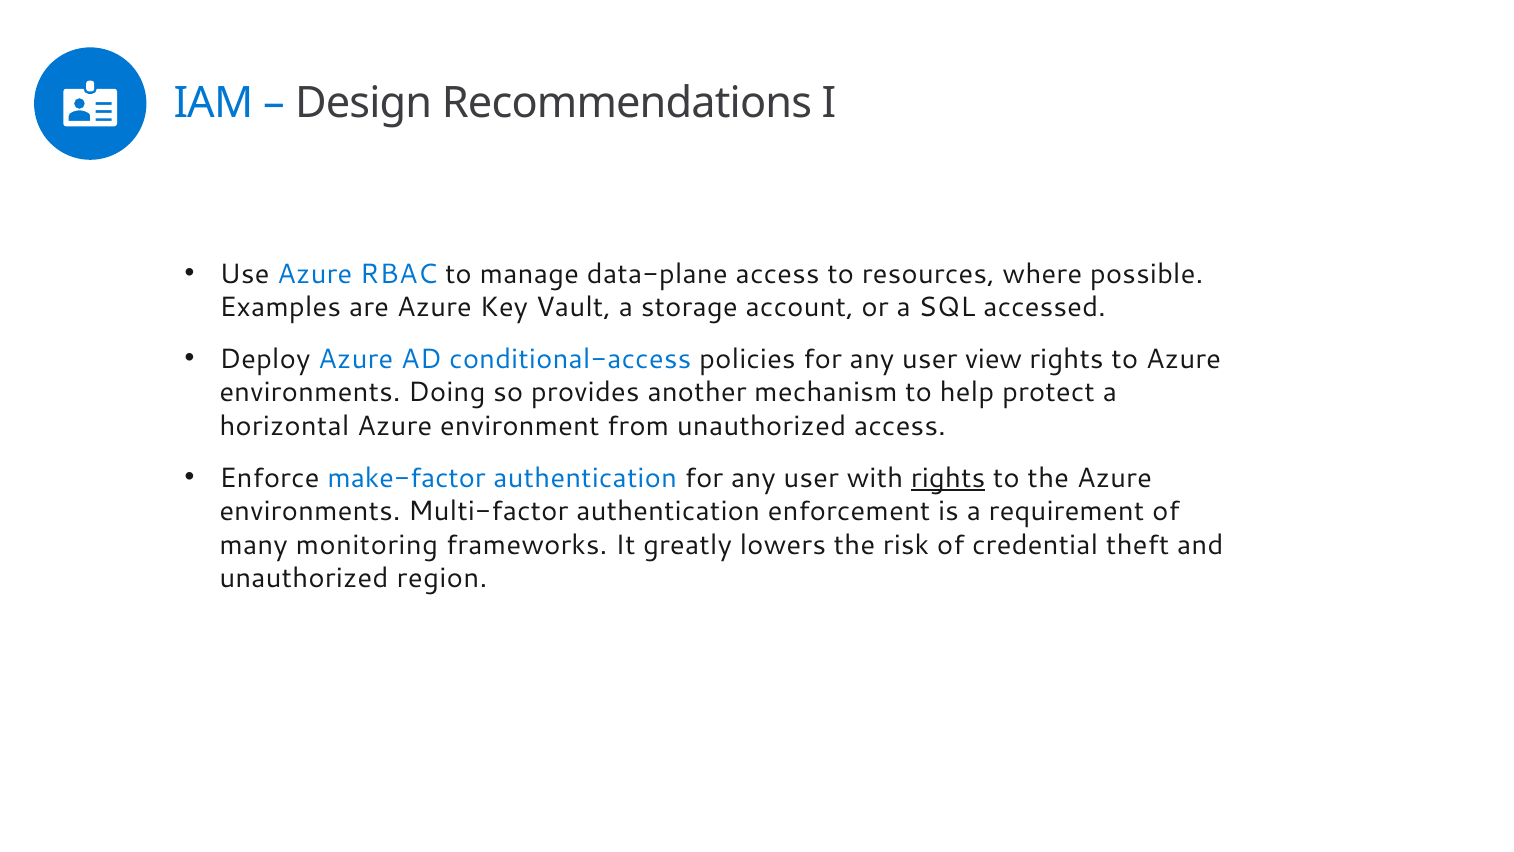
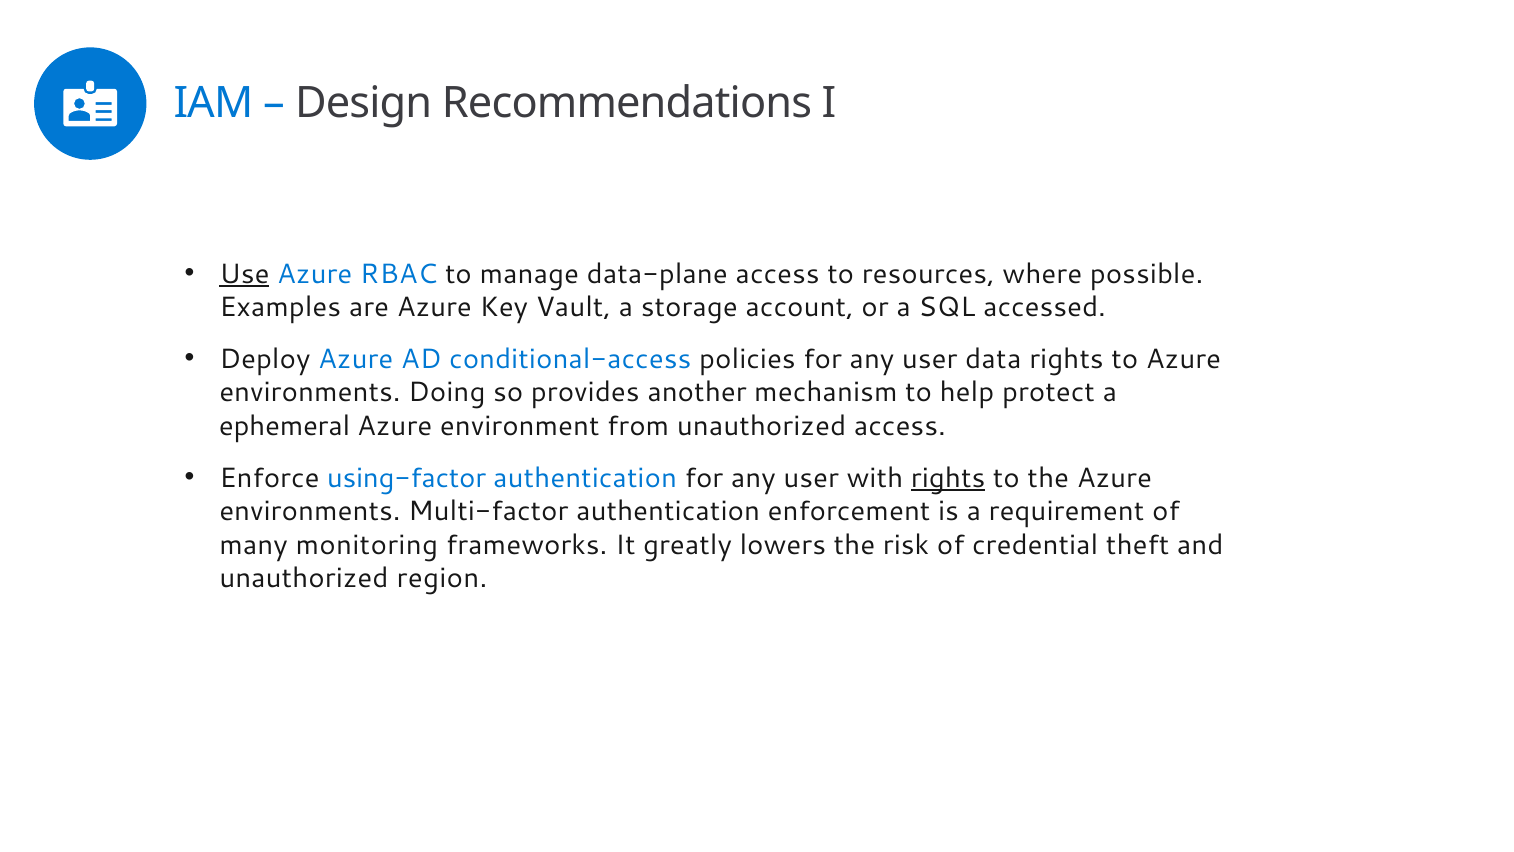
Use underline: none -> present (244, 274)
view: view -> data (993, 359)
horizontal: horizontal -> ephemeral (285, 426)
make-factor: make-factor -> using-factor (407, 478)
